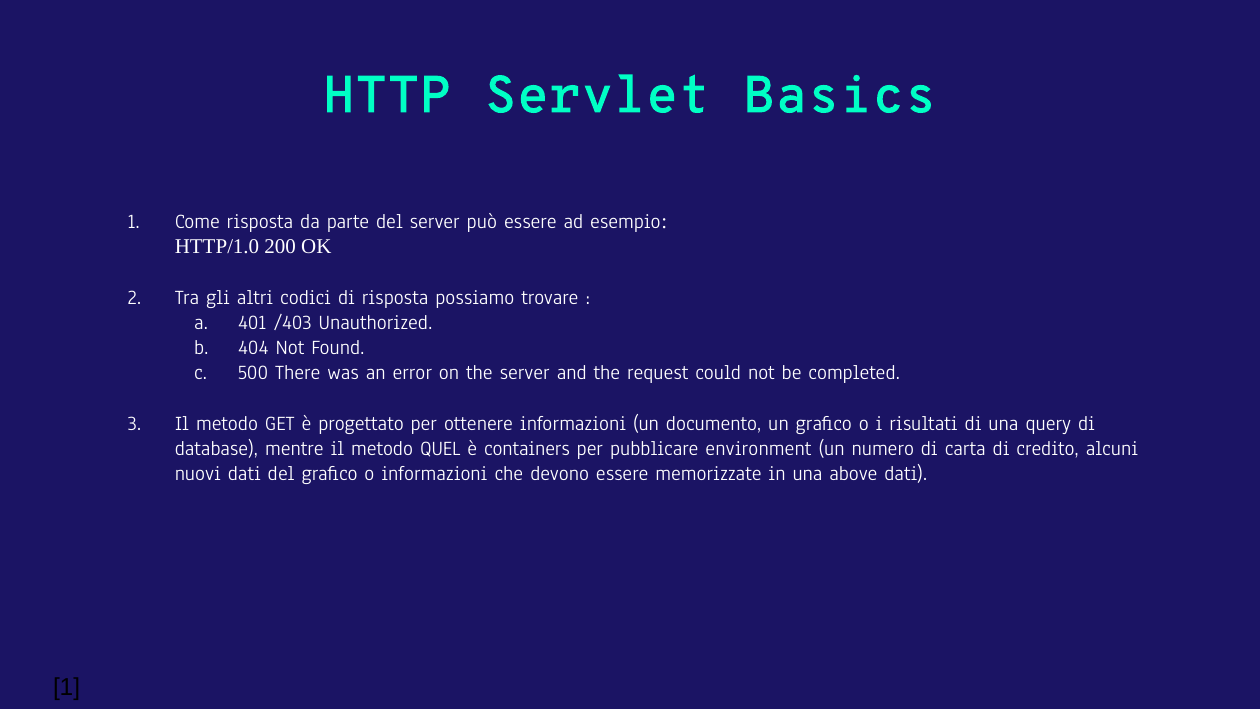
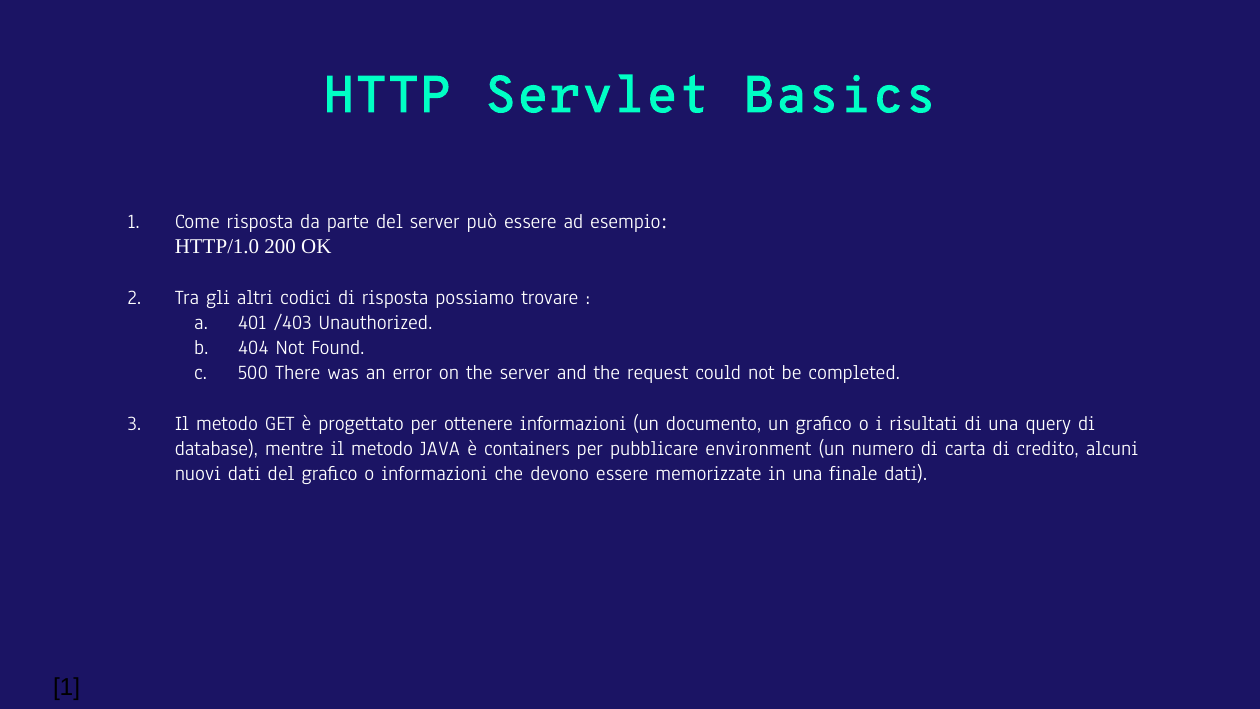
QUEL: QUEL -> JAVA (440, 448)
above: above -> finale (853, 474)
